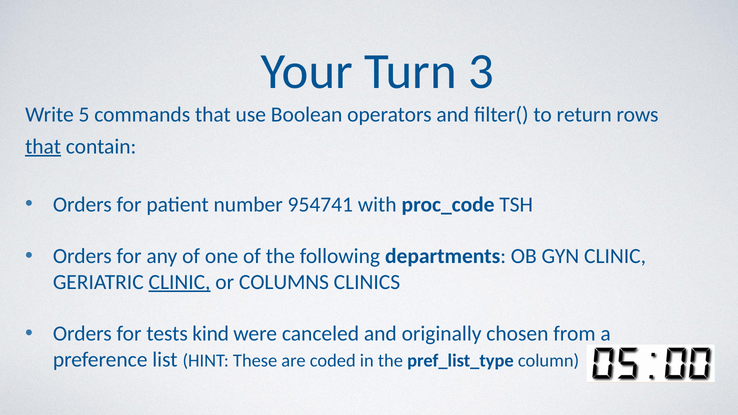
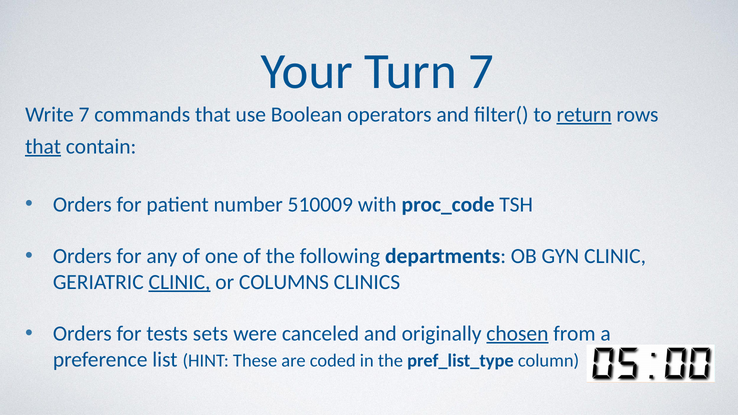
Turn 3: 3 -> 7 (481, 72)
Write 5: 5 -> 7 (84, 115)
return underline: none -> present (584, 115)
954741: 954741 -> 510009 (320, 204)
kind: kind -> sets (210, 334)
chosen underline: none -> present (517, 334)
